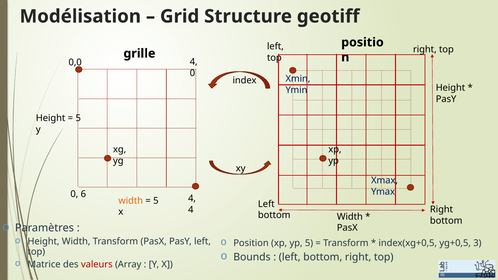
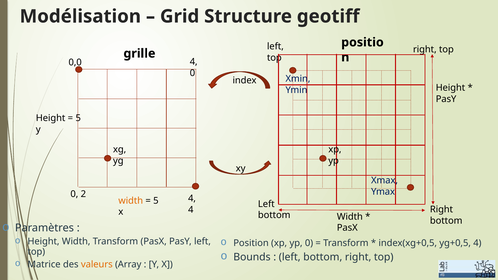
6: 6 -> 2 (83, 194)
yp 5: 5 -> 0 (309, 243)
yg+0,5 3: 3 -> 4 (477, 243)
valeurs colour: red -> orange (97, 264)
